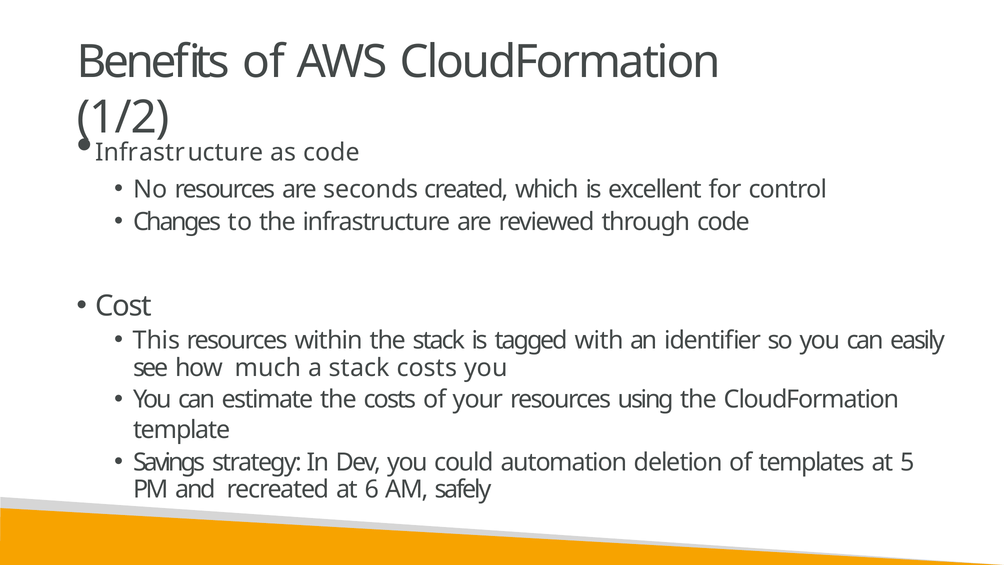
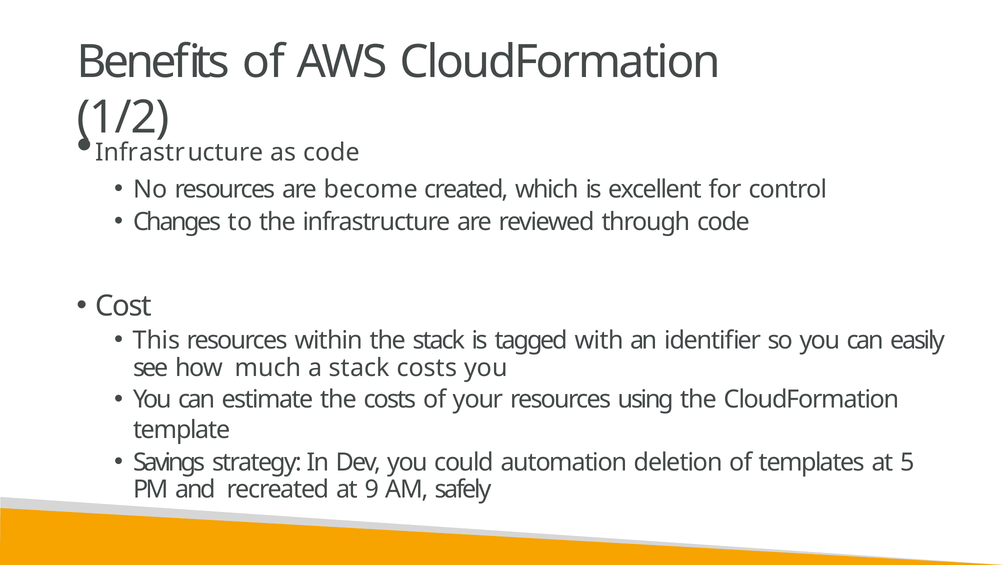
seconds: seconds -> become (371, 189)
6: 6 -> 9 (372, 489)
